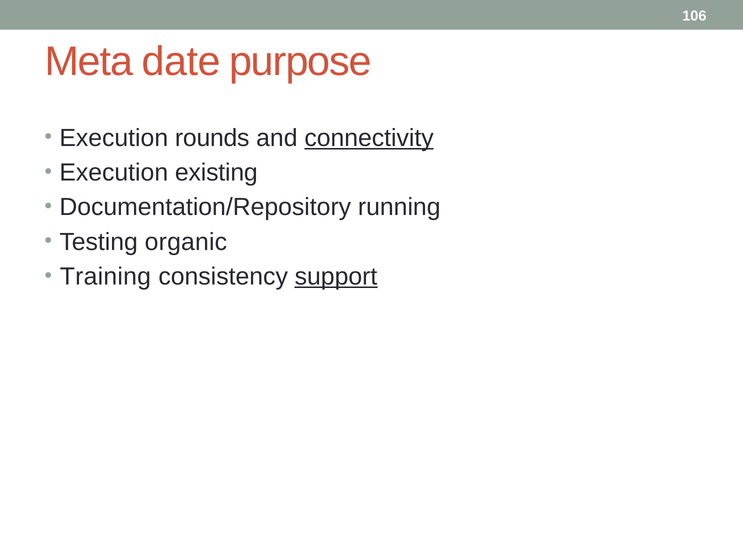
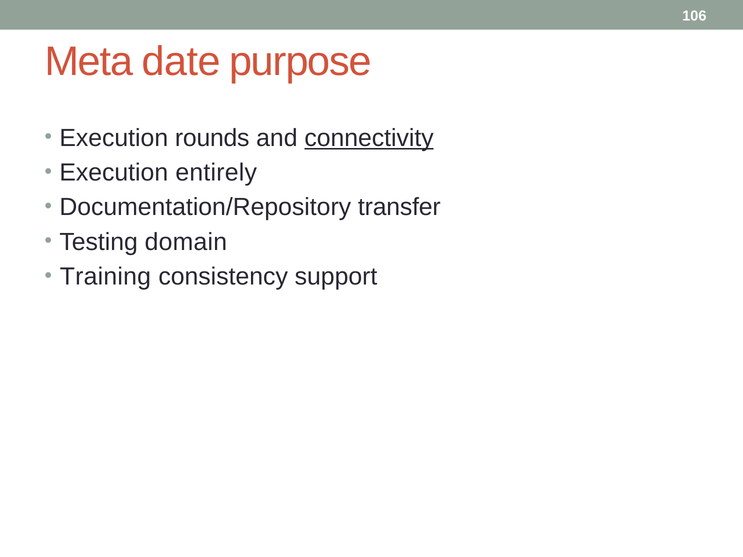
existing: existing -> entirely (216, 173)
running: running -> transfer (399, 207)
organic: organic -> domain (186, 242)
support underline: present -> none (336, 277)
